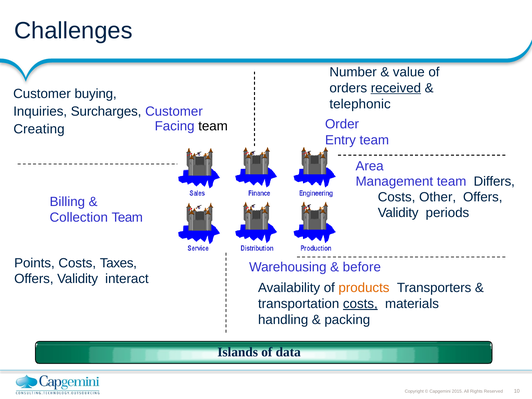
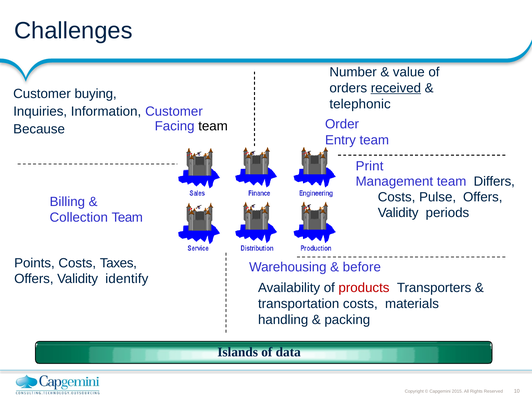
Surcharges: Surcharges -> Information (106, 111)
Creating: Creating -> Because (39, 129)
Area: Area -> Print (370, 166)
Other: Other -> Pulse (438, 197)
interact: interact -> identify (127, 279)
products colour: orange -> red (364, 288)
costs underline: present -> none (360, 304)
